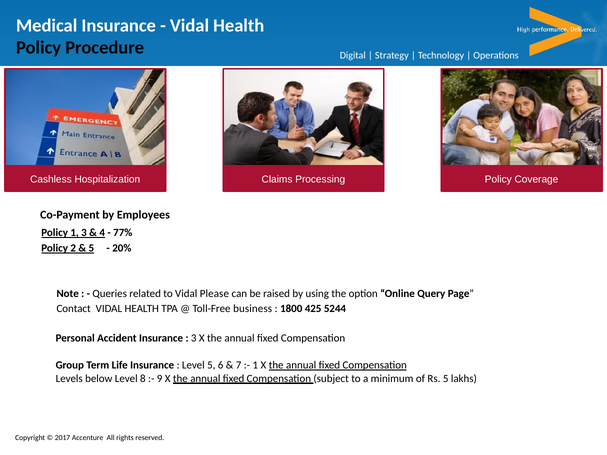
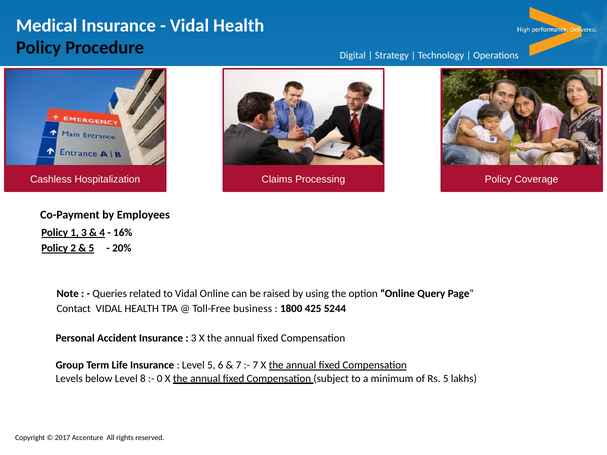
77%: 77% -> 16% (123, 233)
Vidal Please: Please -> Online (214, 294)
1: 1 -> 7 (255, 366)
9: 9 -> 0 (160, 379)
